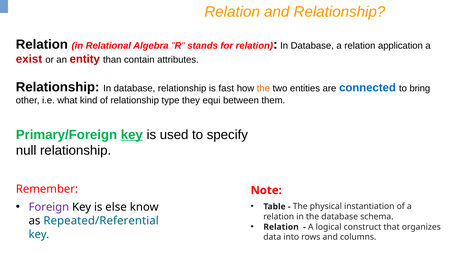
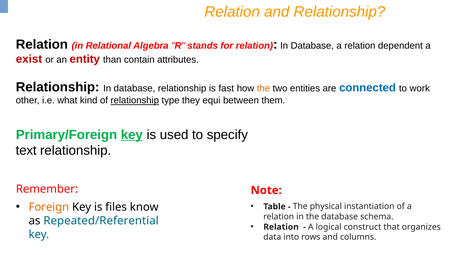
application: application -> dependent (400, 46)
bring: bring -> work (420, 89)
relationship underline: none -> present (135, 101)
null: null -> text (26, 151)
Foreign colour: purple -> orange (49, 207)
else: else -> files (116, 207)
